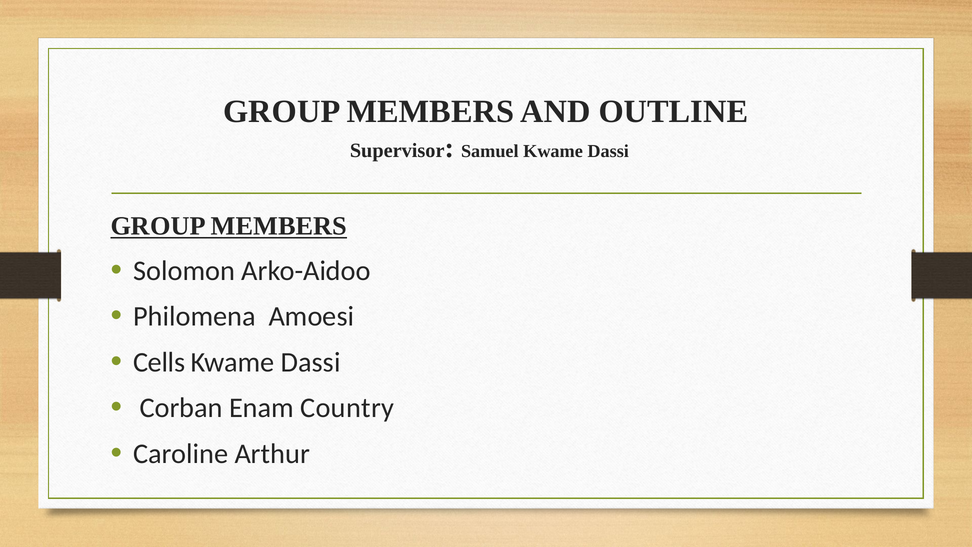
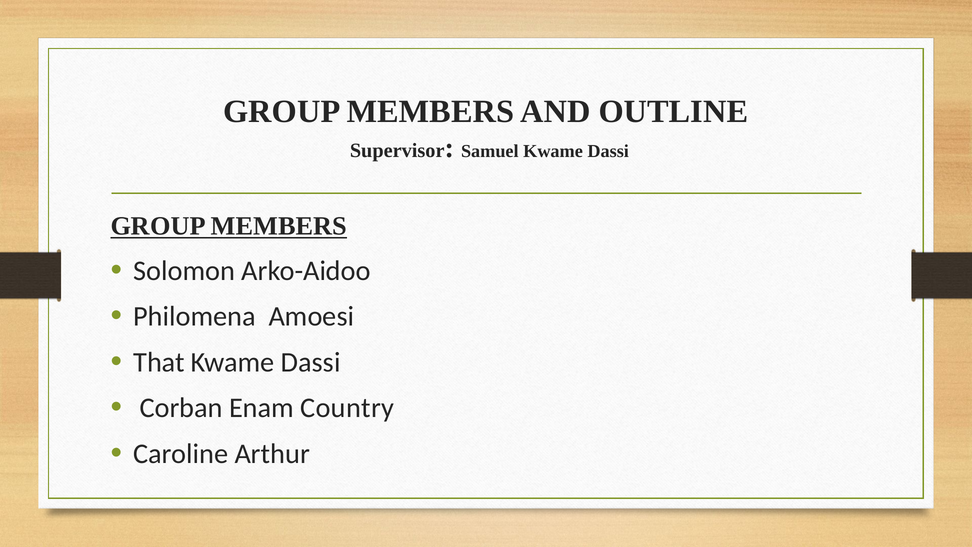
Cells: Cells -> That (159, 362)
